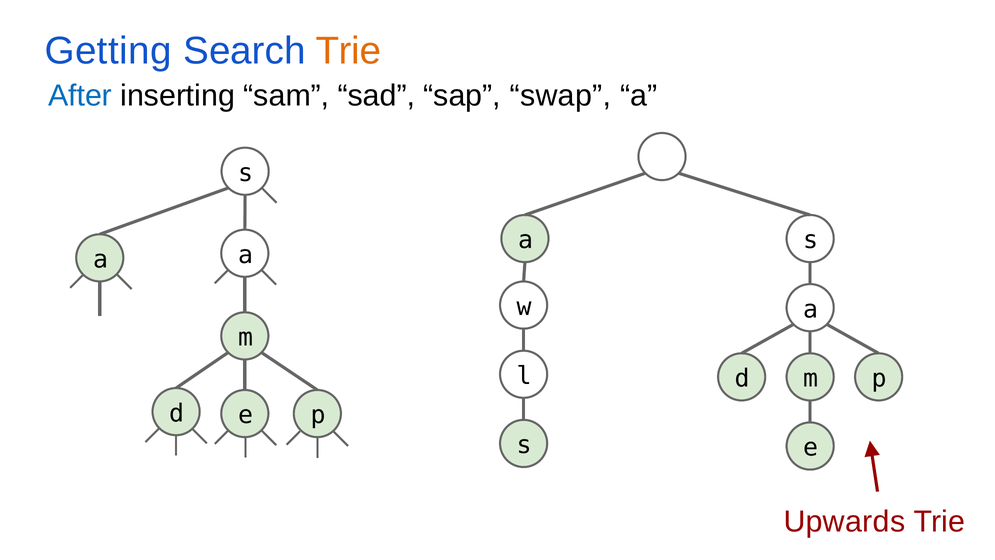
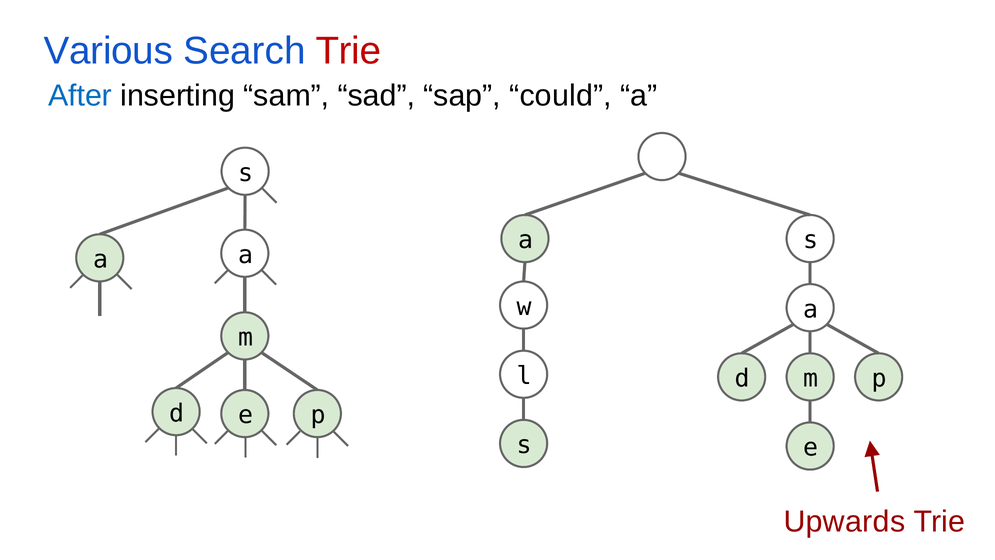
Getting: Getting -> Various (108, 51)
Trie colour: orange -> red (348, 51)
swap: swap -> could (561, 96)
